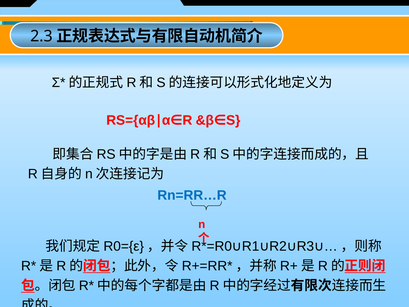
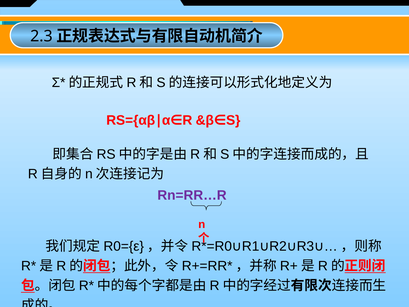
Rn=RR…R colour: blue -> purple (192, 195)
